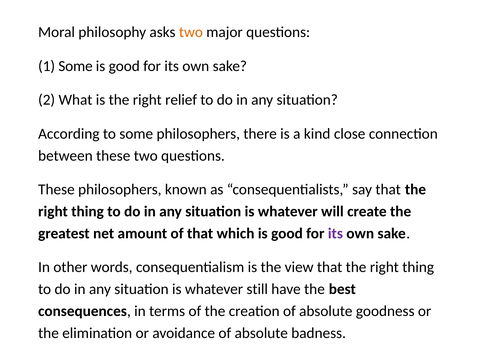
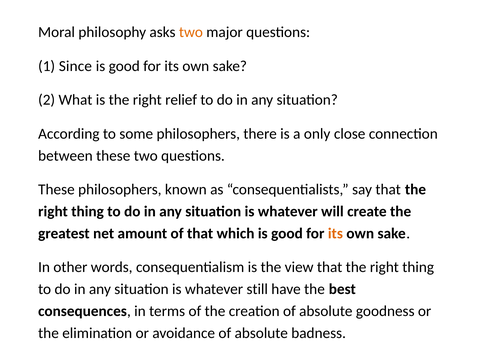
1 Some: Some -> Since (75, 66)
kind: kind -> only (317, 134)
its colour: purple -> orange (335, 233)
